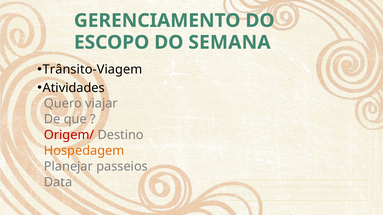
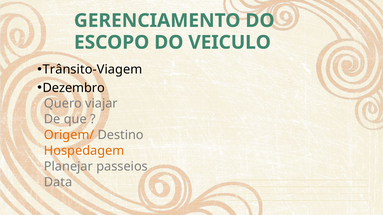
SEMANA: SEMANA -> VEICULO (230, 42)
Atividades: Atividades -> Dezembro (74, 88)
Origem/ colour: red -> orange (69, 135)
